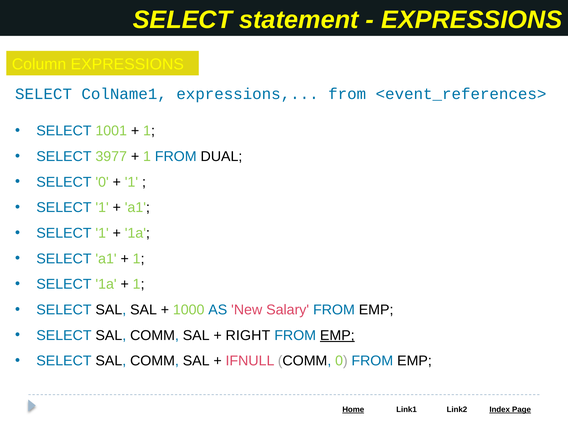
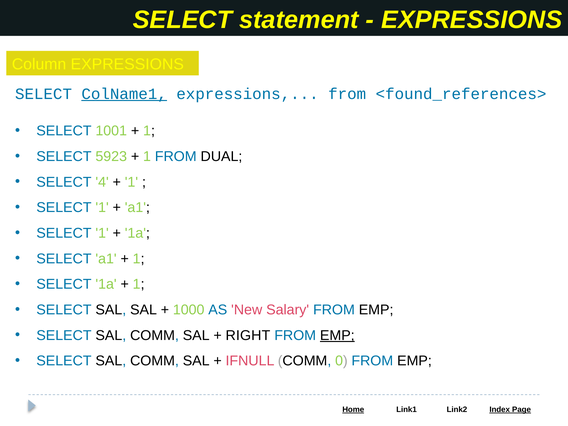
ColName1 underline: none -> present (124, 94)
<event_references>: <event_references> -> <found_references> (461, 94)
3977: 3977 -> 5923 (111, 156)
SELECT 0: 0 -> 4 (102, 182)
